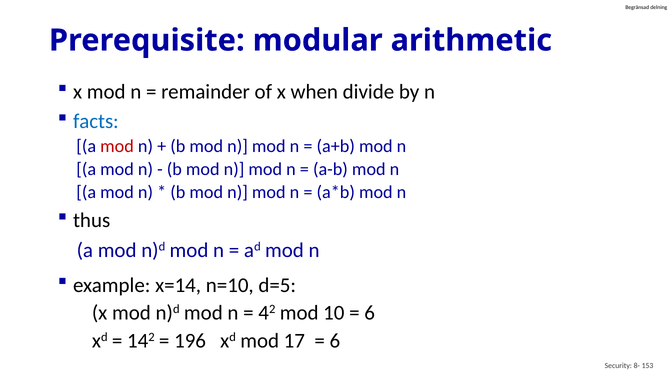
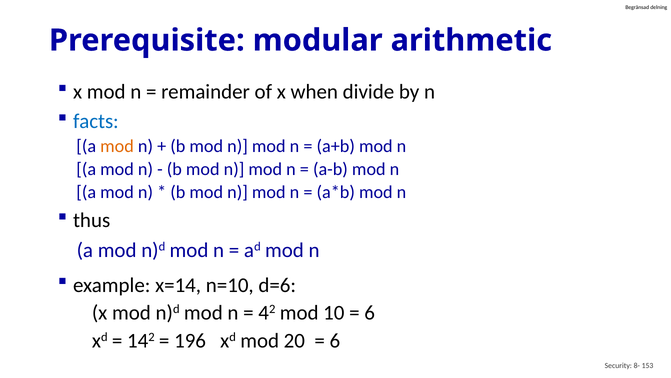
mod colour: red -> orange (117, 146)
d=5: d=5 -> d=6 (277, 285)
17: 17 -> 20 (294, 340)
